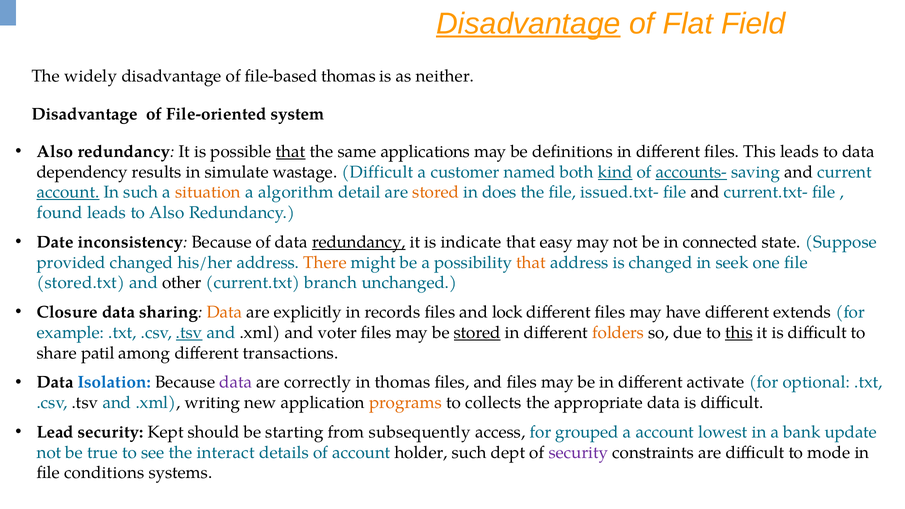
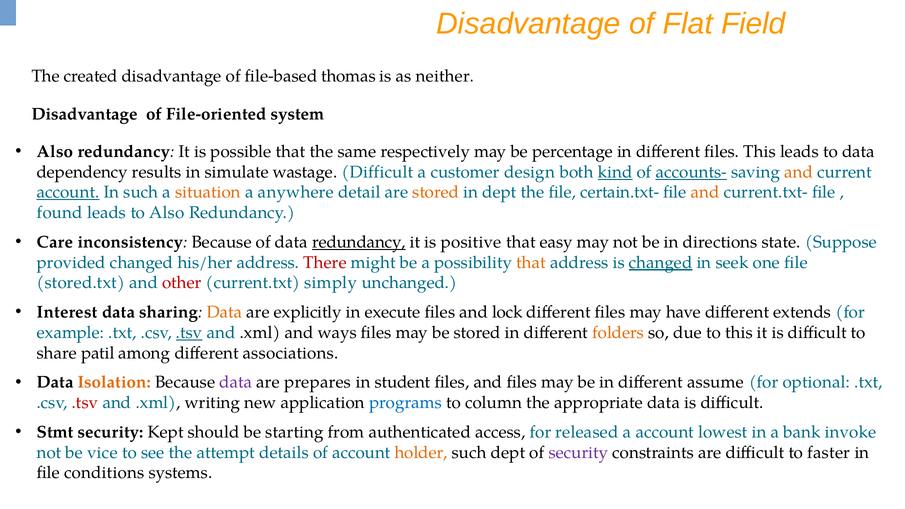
Disadvantage underline: present -> none (528, 24)
widely: widely -> created (91, 76)
that underline: present -> none (291, 152)
applications: applications -> respectively (425, 152)
definitions: definitions -> percentage (573, 152)
named: named -> design (530, 172)
and colour: black -> orange (799, 172)
algorithm: algorithm -> anywhere (296, 192)
in does: does -> dept (499, 192)
issued.txt-: issued.txt- -> certain.txt- (620, 192)
and colour: black -> orange (705, 192)
Date: Date -> Care (55, 242)
indicate: indicate -> positive (471, 242)
connected: connected -> directions (720, 242)
There colour: orange -> red (325, 262)
changed underline: none -> present (661, 262)
other colour: black -> red (182, 283)
branch: branch -> simply (331, 283)
Closure: Closure -> Interest (67, 312)
records: records -> execute (393, 312)
voter: voter -> ways (337, 333)
stored underline: present -> none (477, 333)
this underline: present -> none (739, 333)
transactions: transactions -> associations (291, 353)
Isolation colour: blue -> orange (114, 382)
correctly: correctly -> prepares (318, 382)
in thomas: thomas -> student (403, 382)
activate: activate -> assume (716, 382)
.tsv colour: black -> red (85, 403)
programs colour: orange -> blue (406, 403)
collects: collects -> column (494, 403)
Lead: Lead -> Stmt (55, 432)
subsequently: subsequently -> authenticated (420, 432)
grouped: grouped -> released (587, 432)
update: update -> invoke (851, 432)
true: true -> vice (102, 452)
interact: interact -> attempt (226, 452)
holder colour: black -> orange (421, 452)
mode: mode -> faster (829, 452)
